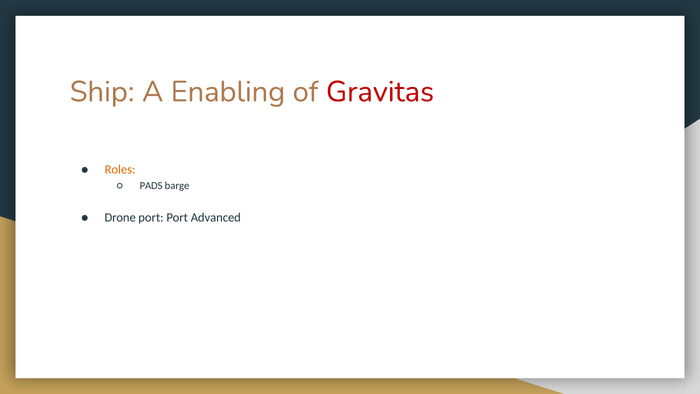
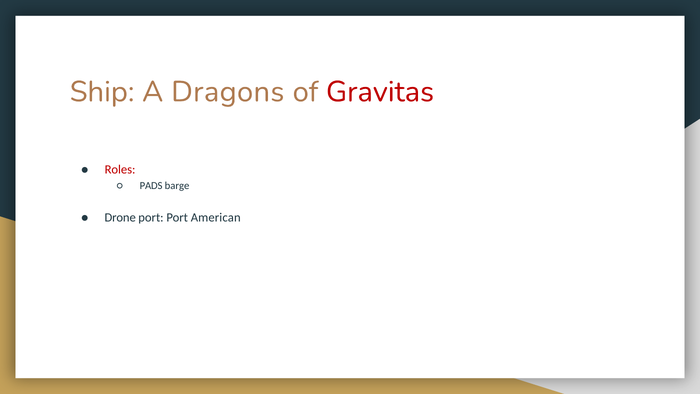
Enabling: Enabling -> Dragons (228, 92)
Roles colour: orange -> red (120, 170)
Advanced: Advanced -> American (216, 218)
